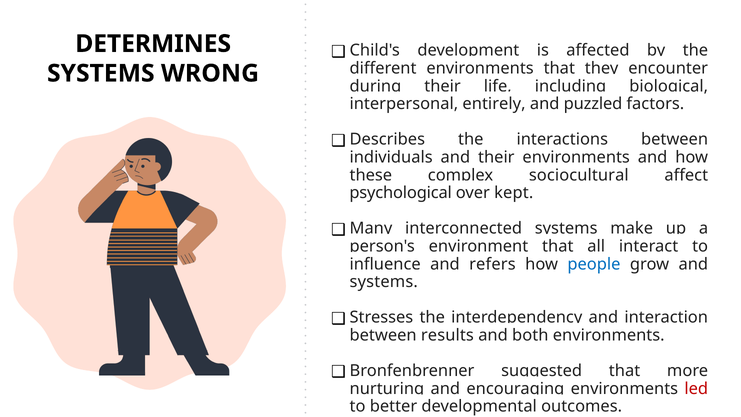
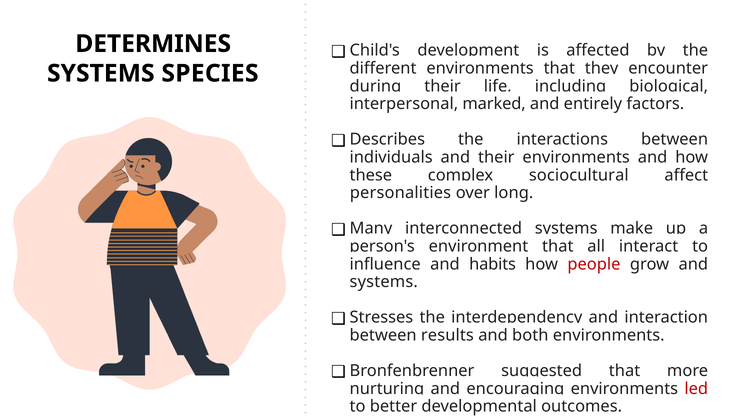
WRONG: WRONG -> SPECIES (210, 73)
entirely: entirely -> marked (494, 104)
puzzled: puzzled -> entirely (593, 104)
psychological: psychological -> personalities (400, 193)
kept: kept -> long (514, 193)
refers: refers -> habits (493, 264)
people colour: blue -> red (594, 264)
